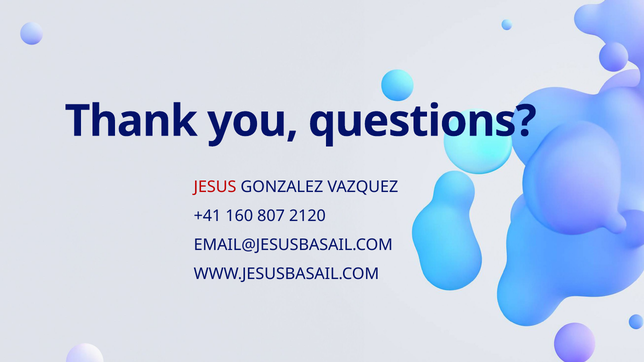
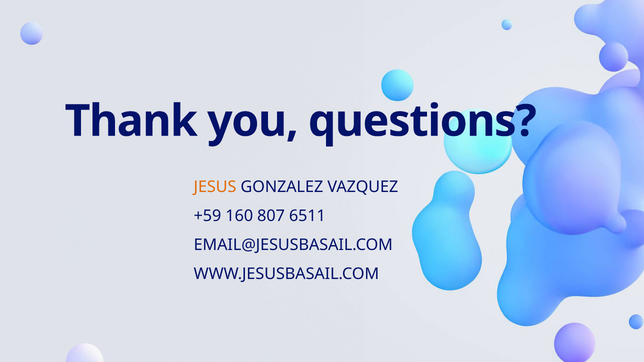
JESUS colour: red -> orange (215, 187)
+41: +41 -> +59 (207, 216)
2120: 2120 -> 6511 (307, 216)
